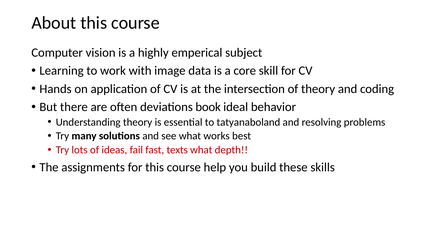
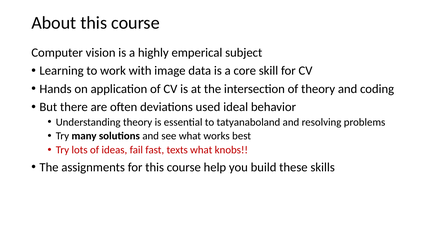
book: book -> used (208, 107)
depth: depth -> knobs (231, 150)
